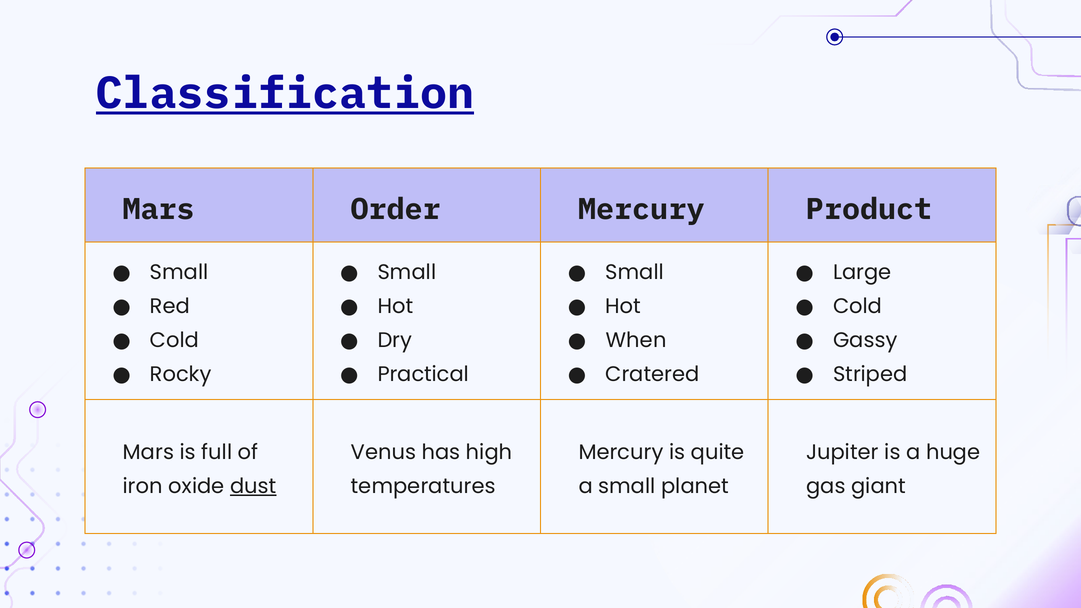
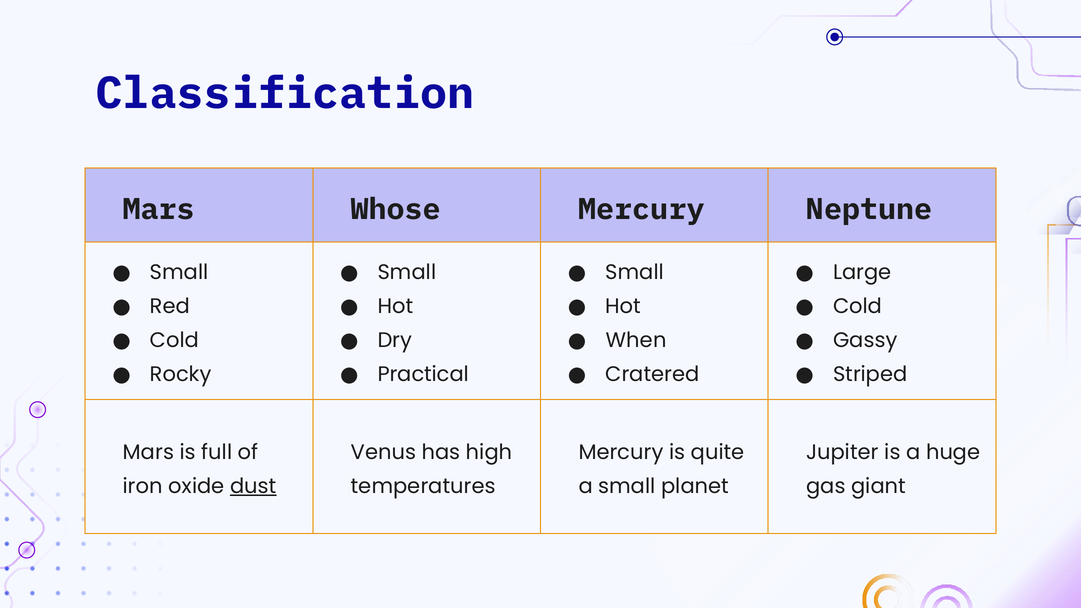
Classification underline: present -> none (285, 94)
Order: Order -> Whose (396, 209)
Product: Product -> Neptune (869, 209)
